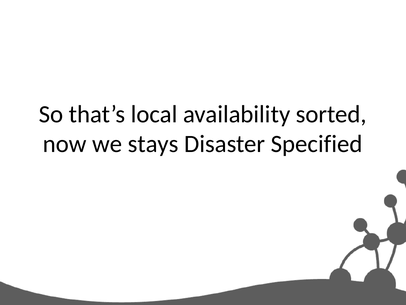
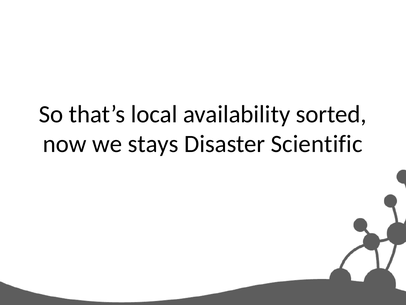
Specified: Specified -> Scientific (317, 144)
